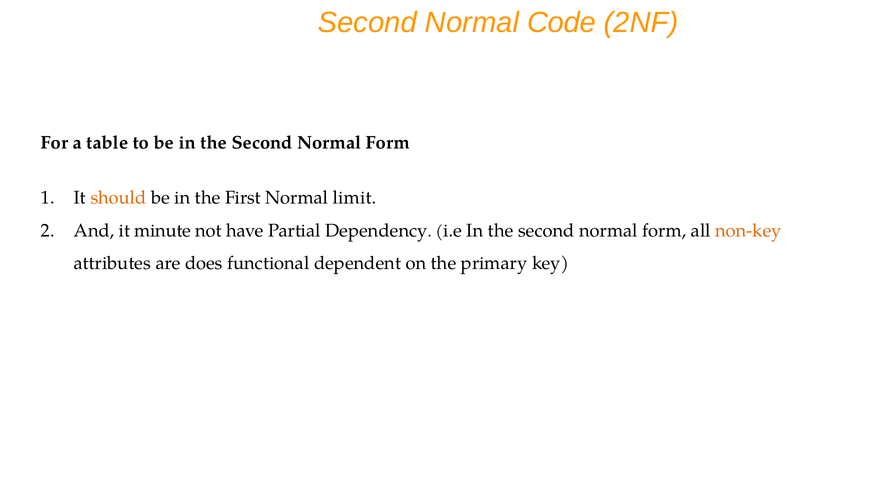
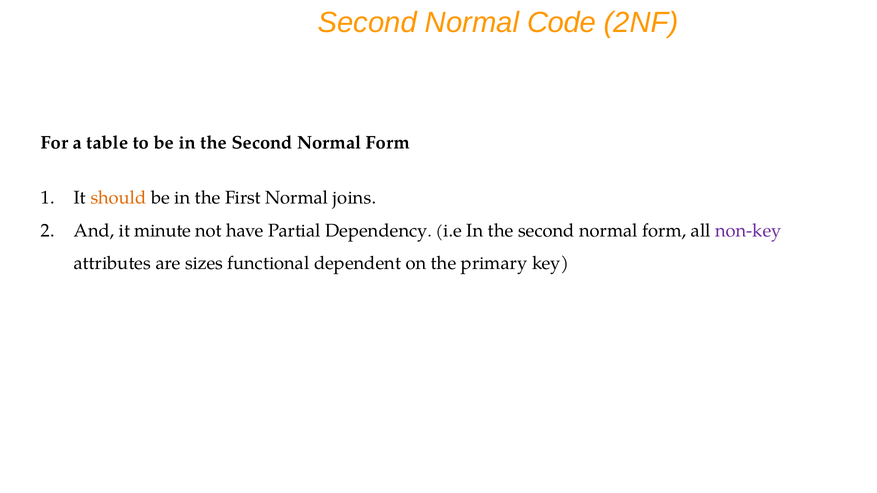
limit: limit -> joins (355, 198)
non-key colour: orange -> purple (748, 231)
does: does -> sizes (204, 264)
